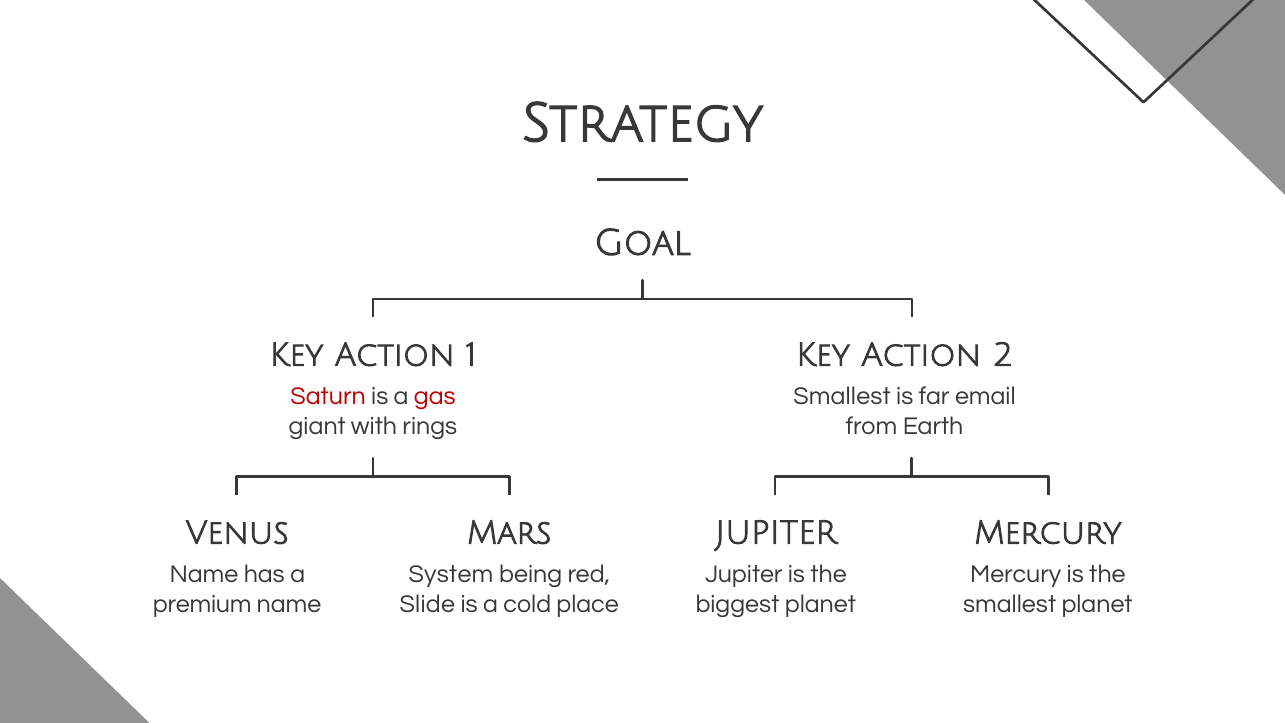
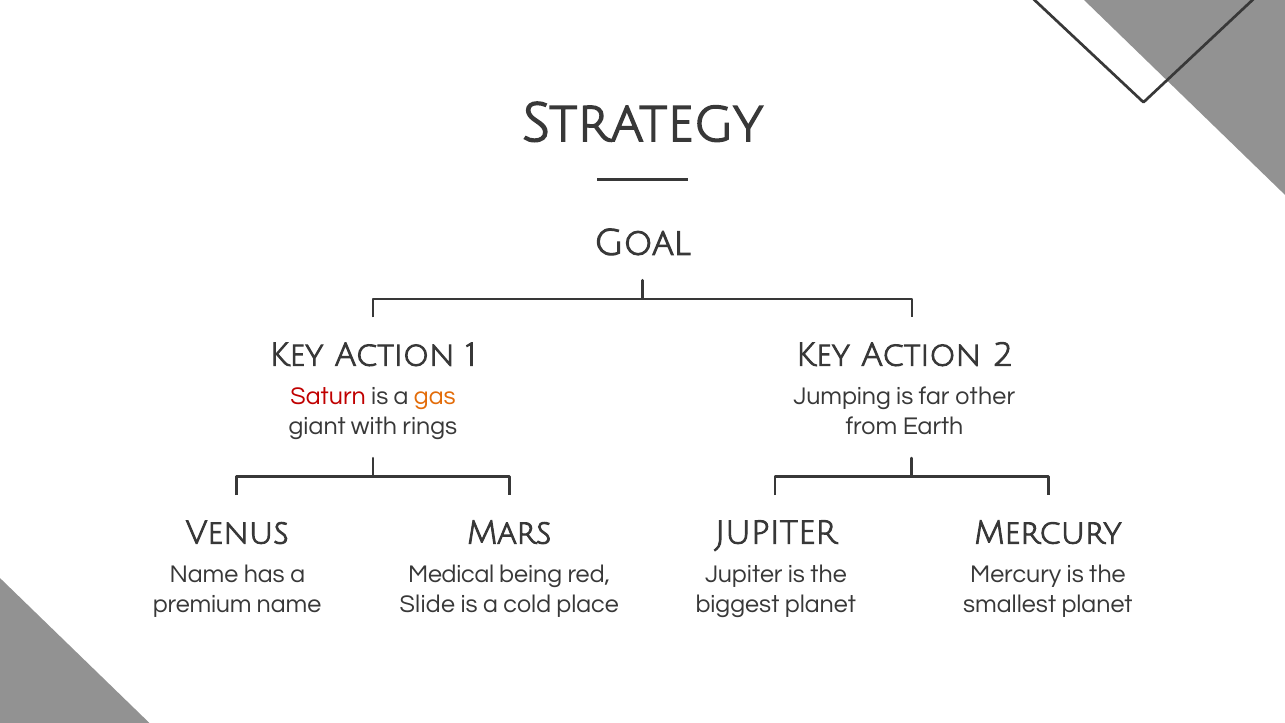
gas colour: red -> orange (435, 396)
Smallest: Smallest -> Jumping (842, 396)
email: email -> other (985, 396)
System: System -> Medical (451, 574)
